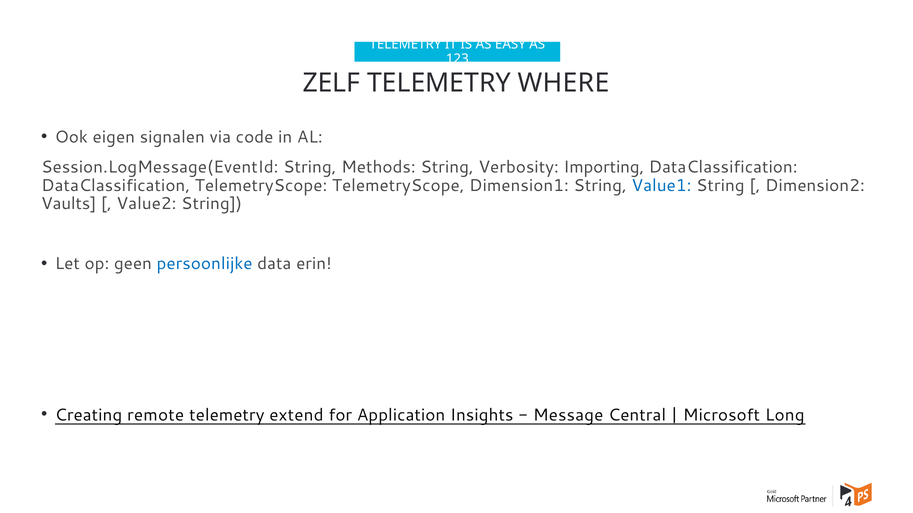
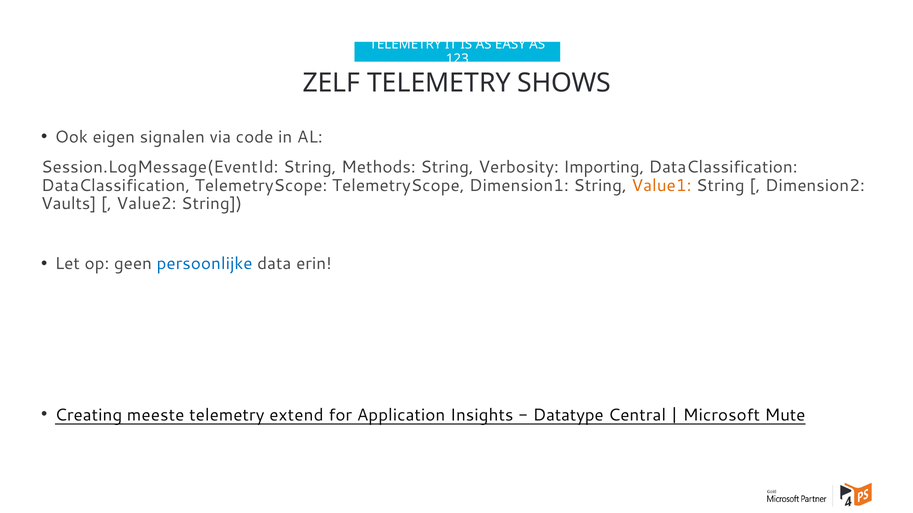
WHERE: WHERE -> SHOWS (564, 83)
Value1 colour: blue -> orange (661, 186)
remote: remote -> meeste (156, 416)
Message: Message -> Datatype (568, 416)
Long: Long -> Mute (785, 416)
